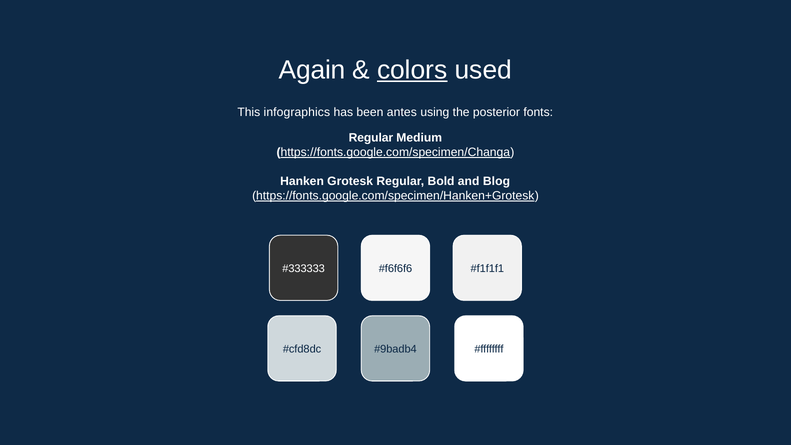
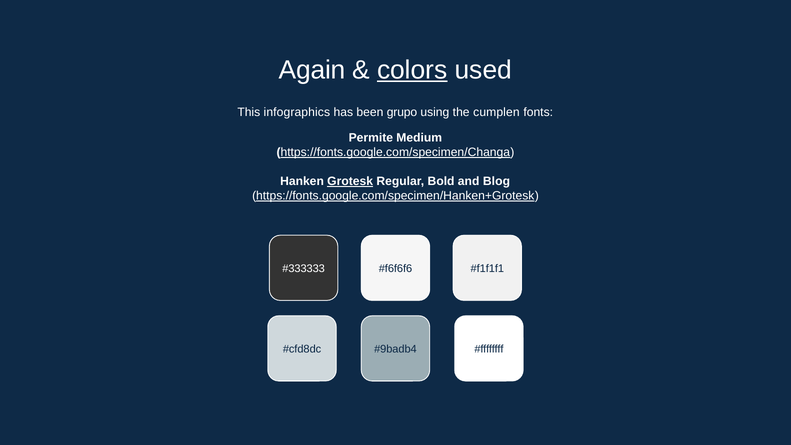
antes: antes -> grupo (402, 112)
posterior: posterior -> cumplen (496, 112)
Regular: Regular -> Permite (371, 138)
Grotesk underline: none -> present (350, 181)
